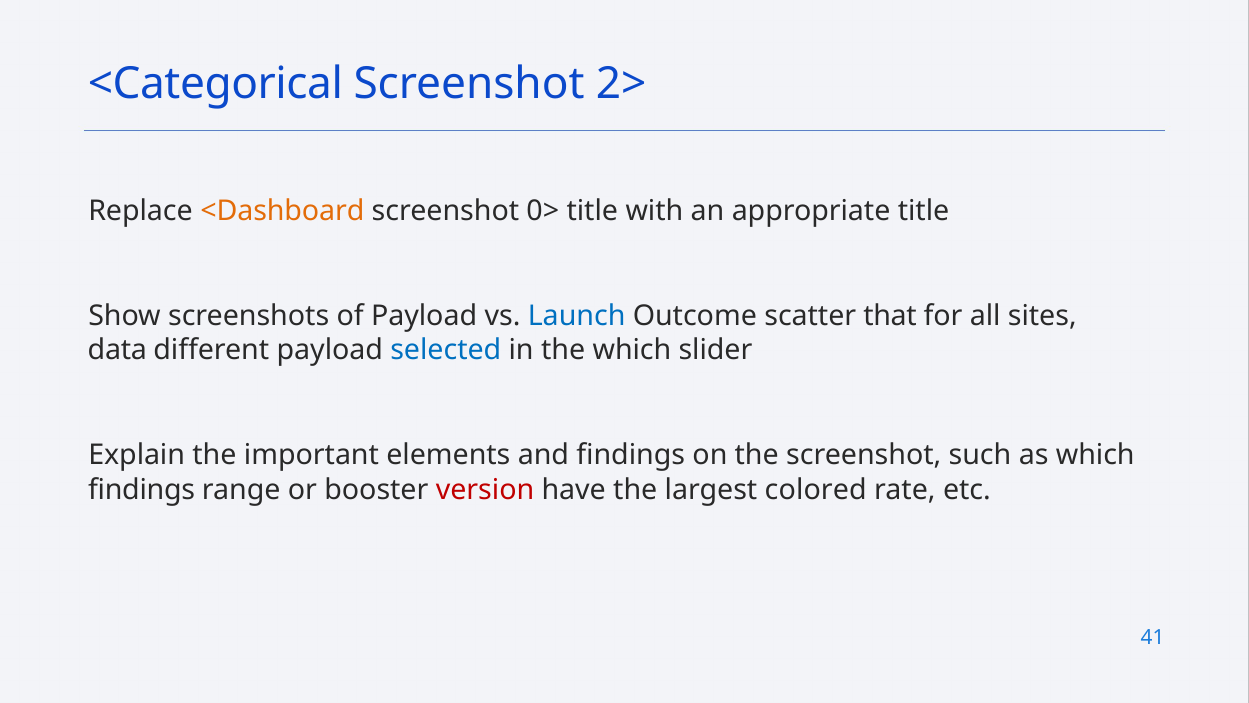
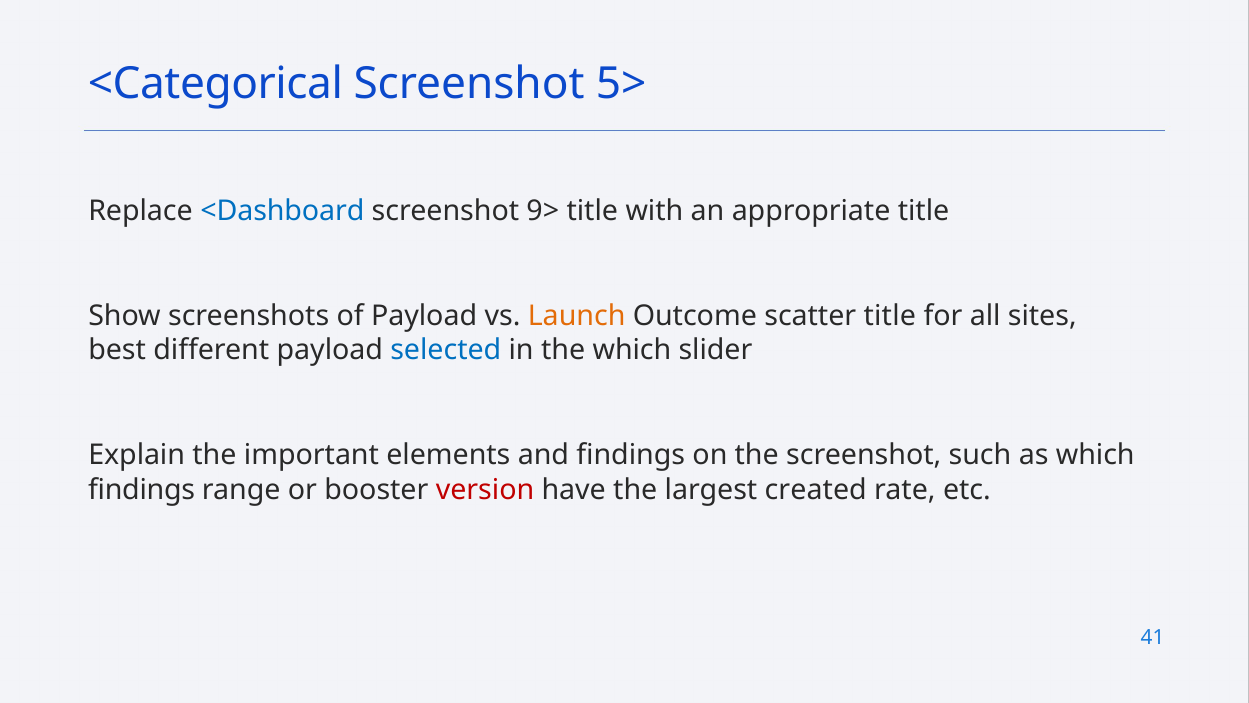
2>: 2> -> 5> (621, 83)
<Dashboard colour: orange -> blue (282, 211)
0>: 0> -> 9> (543, 211)
Launch colour: blue -> orange (577, 316)
scatter that: that -> title (890, 316)
data: data -> best (117, 350)
colored: colored -> created (816, 489)
